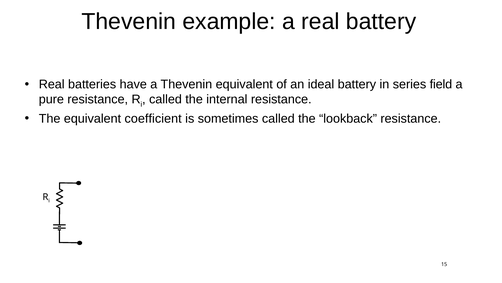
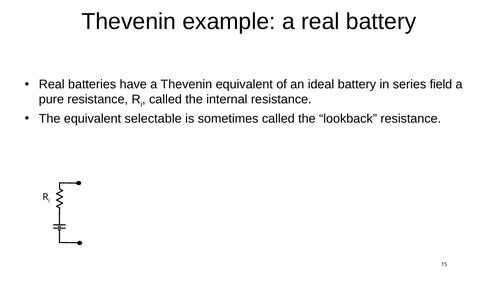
coefficient: coefficient -> selectable (153, 118)
